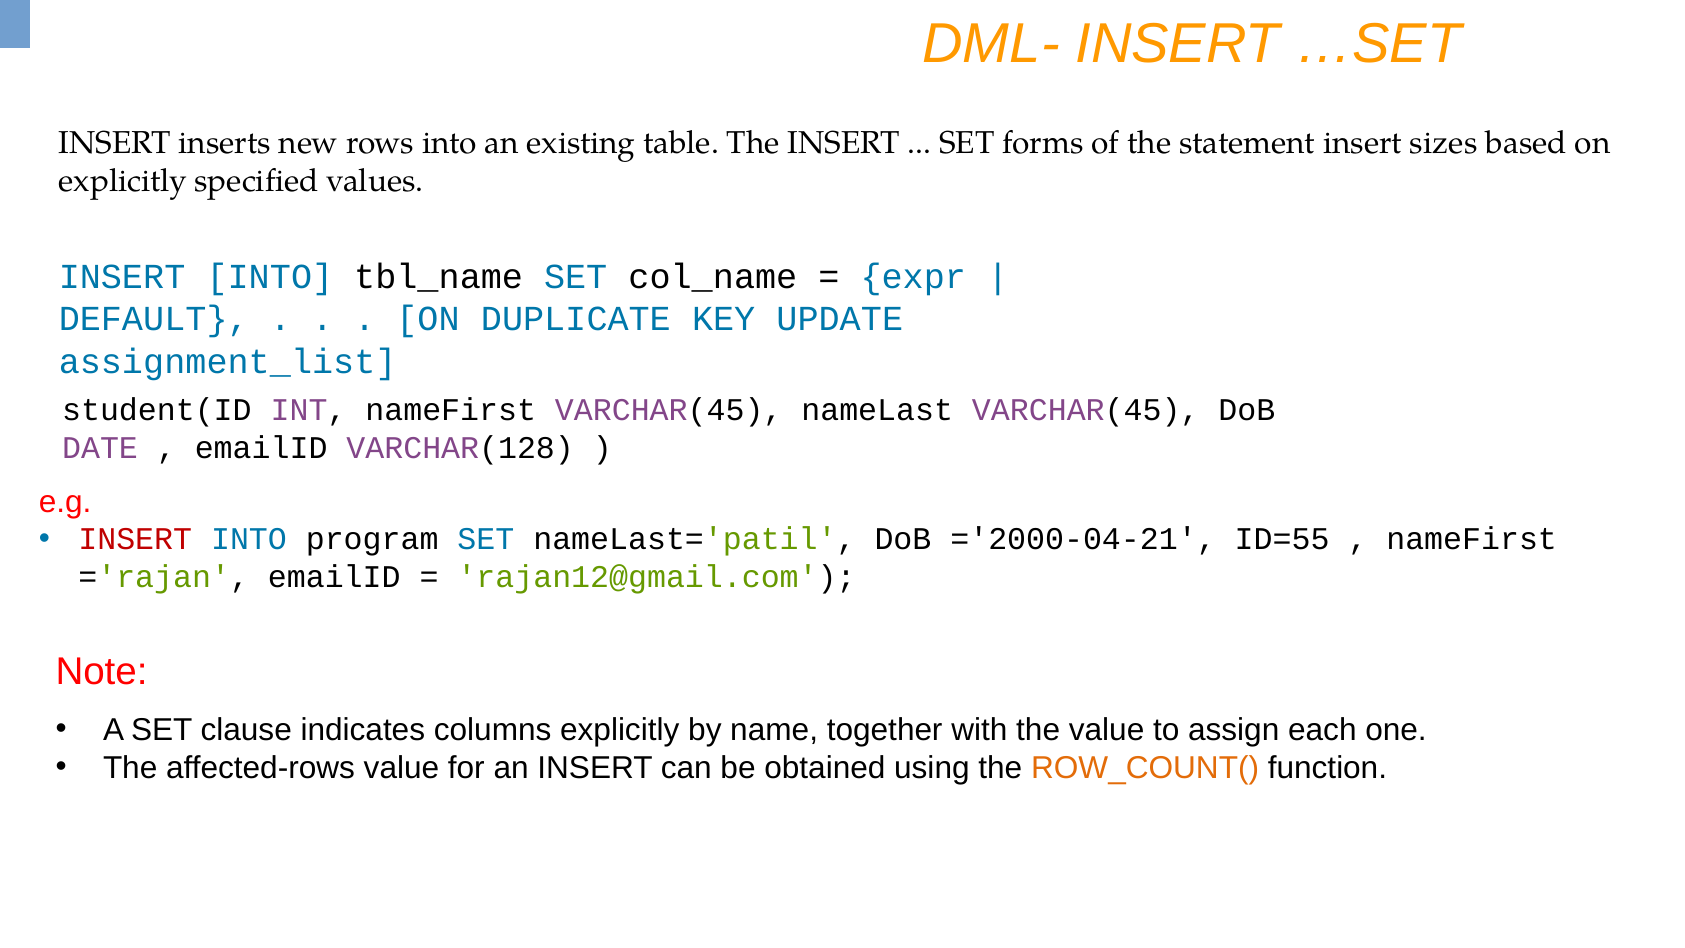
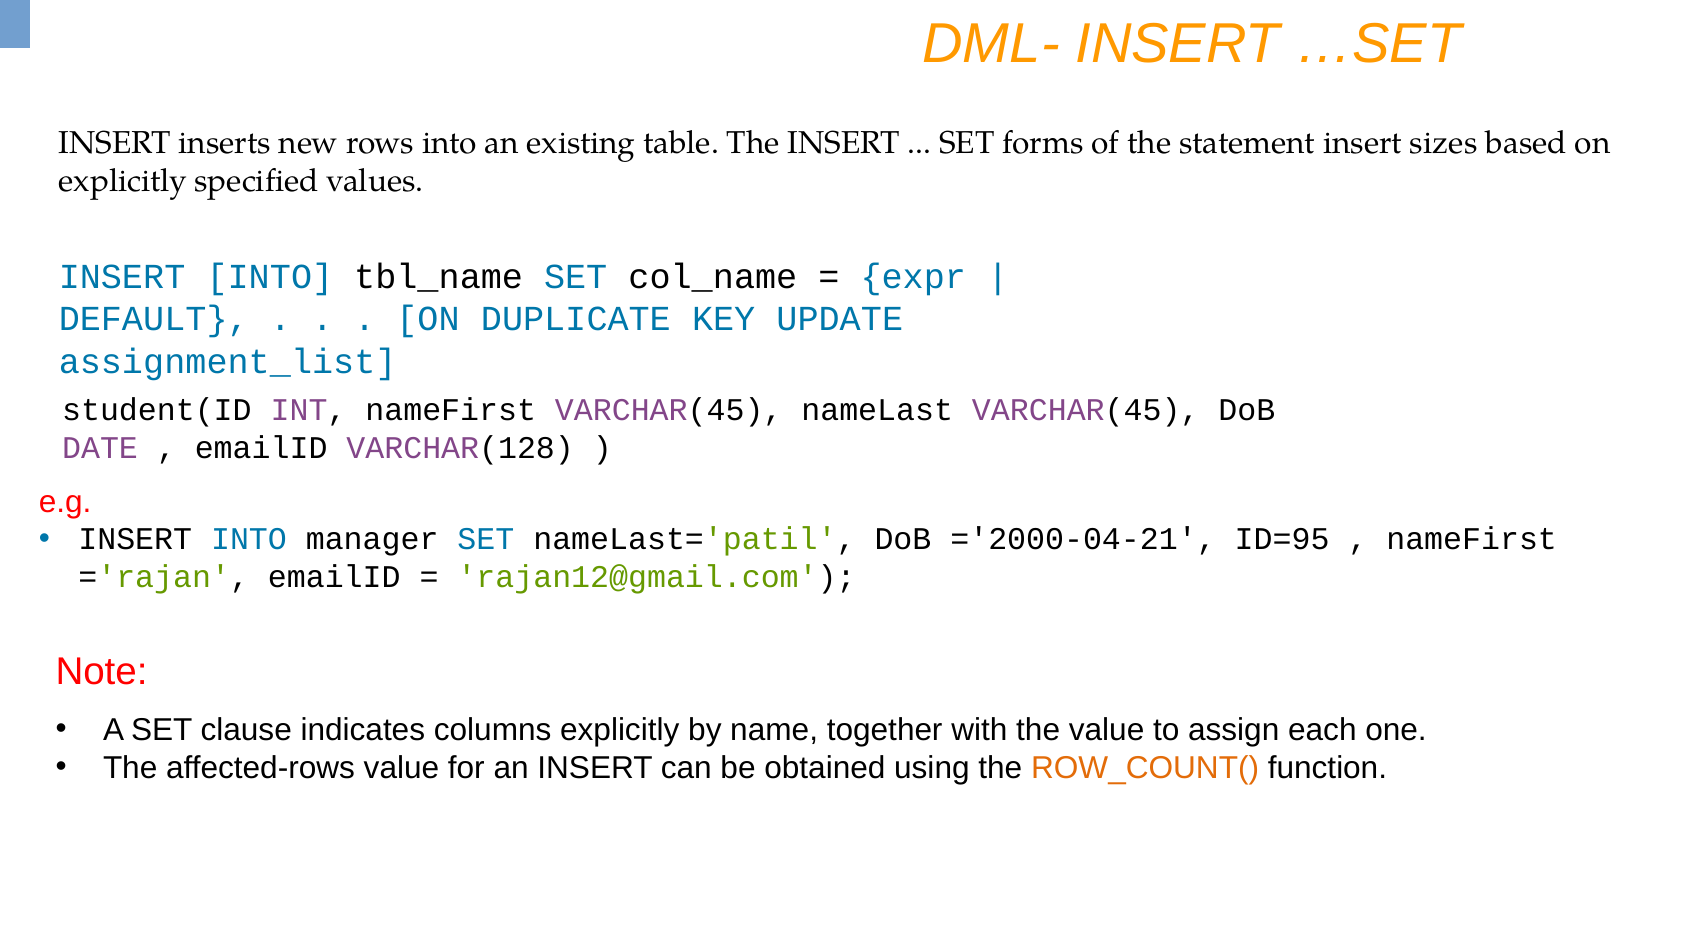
INSERT colour: red -> black (135, 539)
program: program -> manager (372, 539)
ID=55: ID=55 -> ID=95 (1282, 539)
